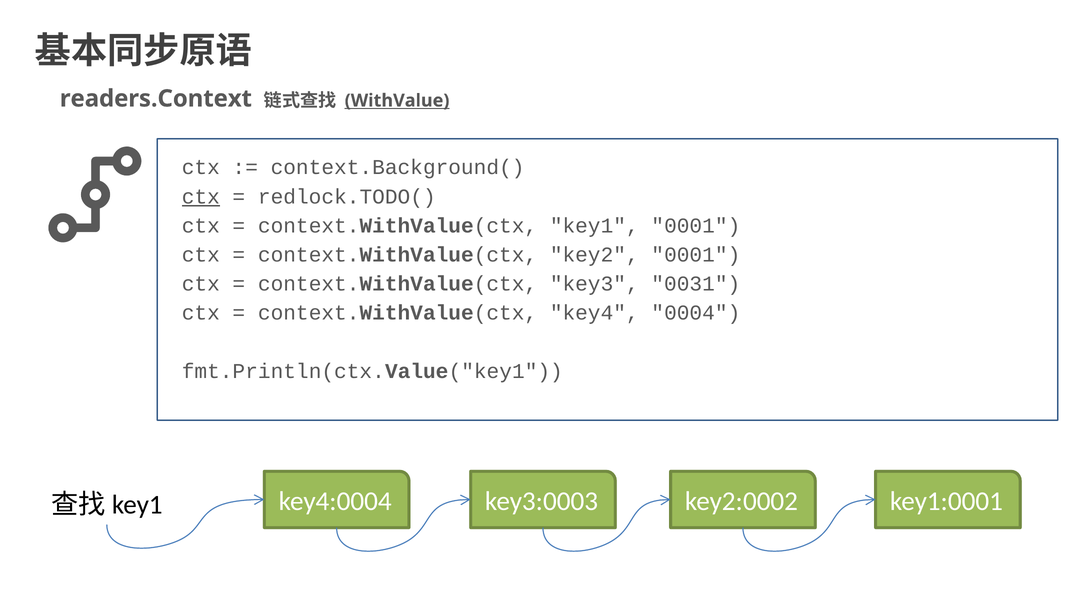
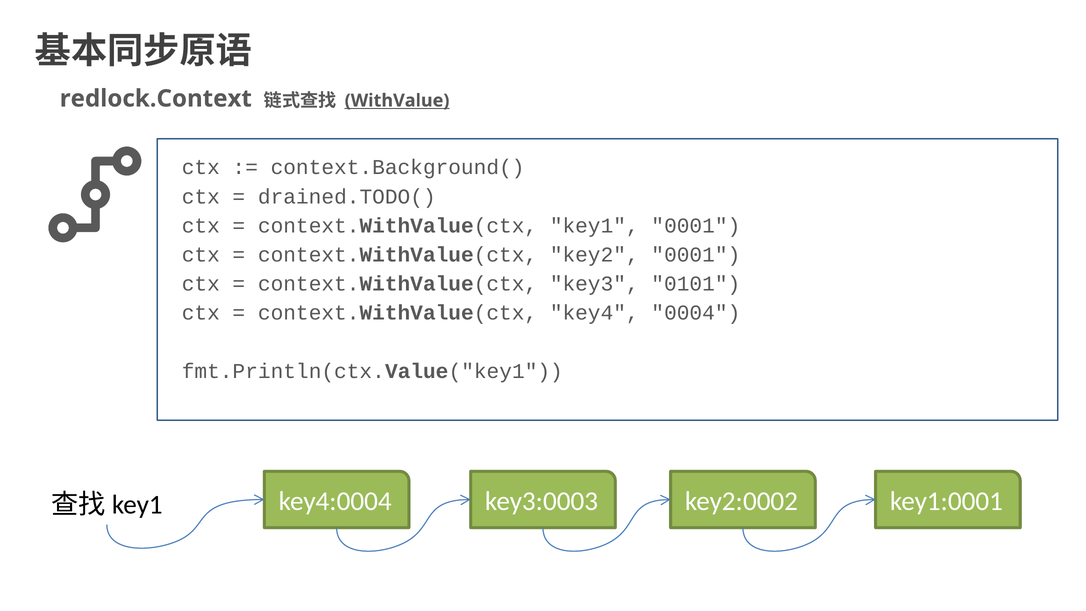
readers.Context: readers.Context -> redlock.Context (156, 99)
ctx underline: present -> none (201, 197)
redlock.TODO(: redlock.TODO( -> drained.TODO( (347, 197)
0031: 0031 -> 0101 (696, 284)
